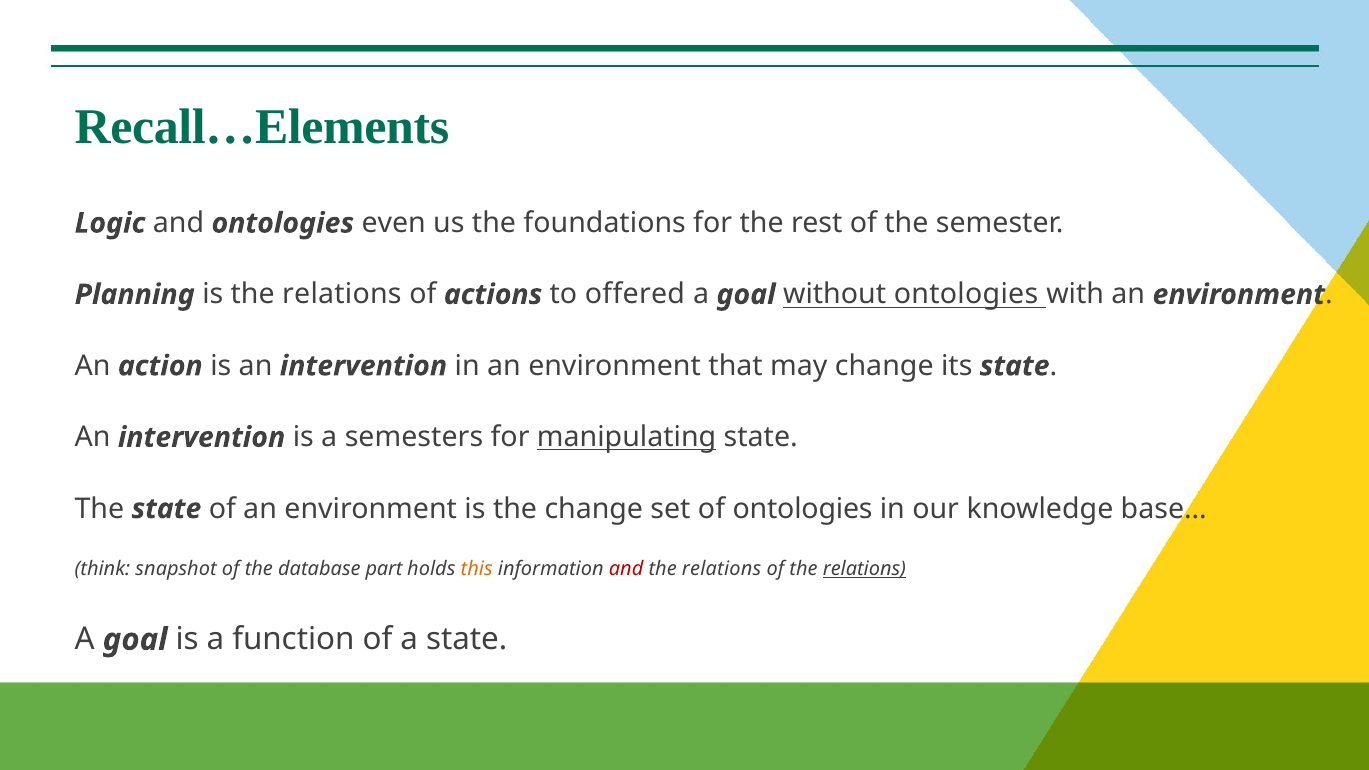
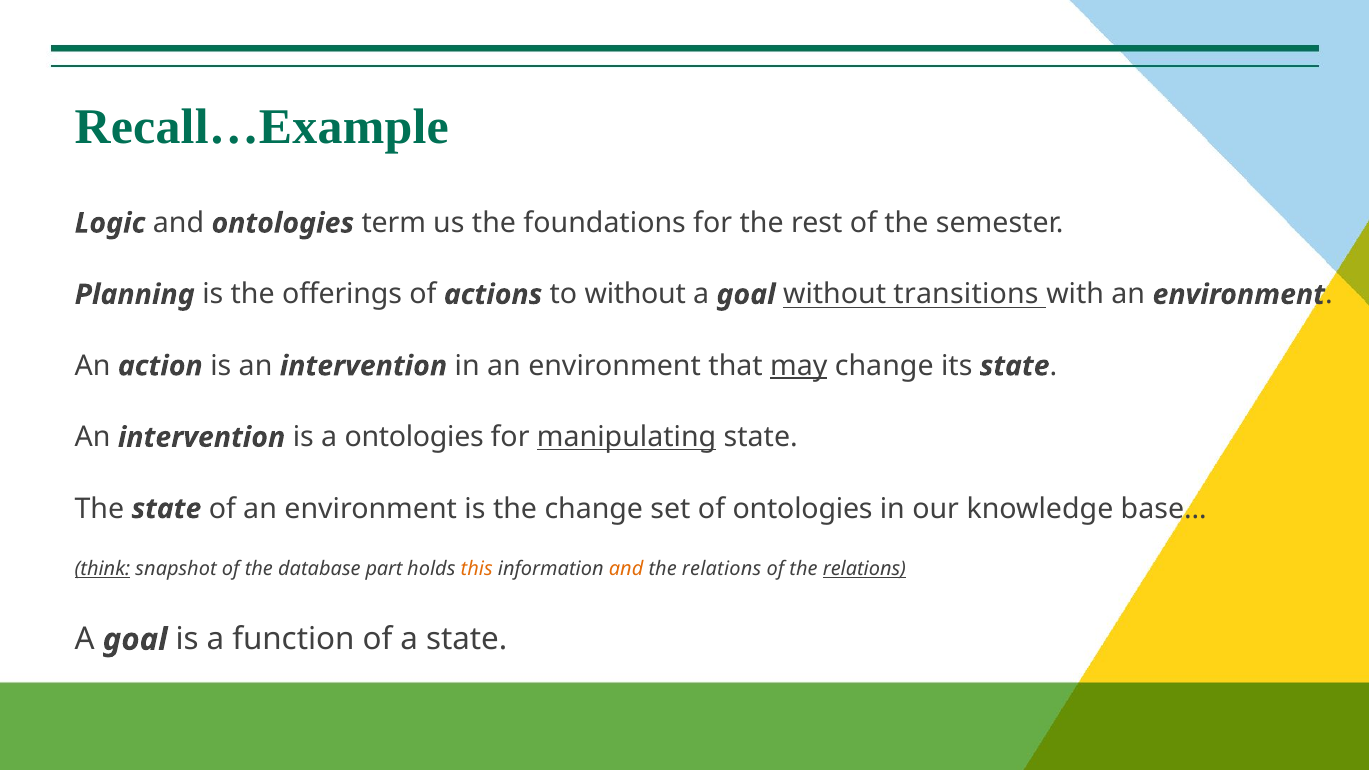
Recall…Elements: Recall…Elements -> Recall…Example (262, 127)
even: even -> term (394, 223)
is the relations: relations -> offerings (342, 295)
to offered: offered -> without (635, 295)
without ontologies: ontologies -> transitions (966, 295)
may underline: none -> present (799, 366)
a semesters: semesters -> ontologies (414, 437)
think underline: none -> present (102, 569)
and colour: red -> orange (626, 569)
